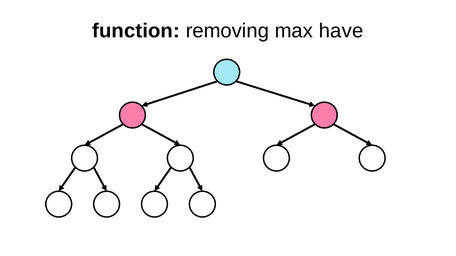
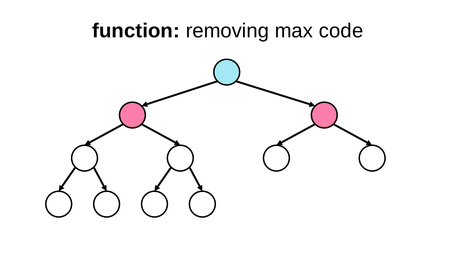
have: have -> code (341, 31)
